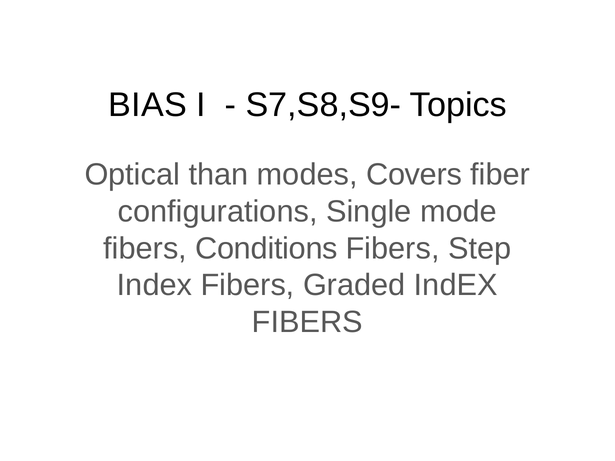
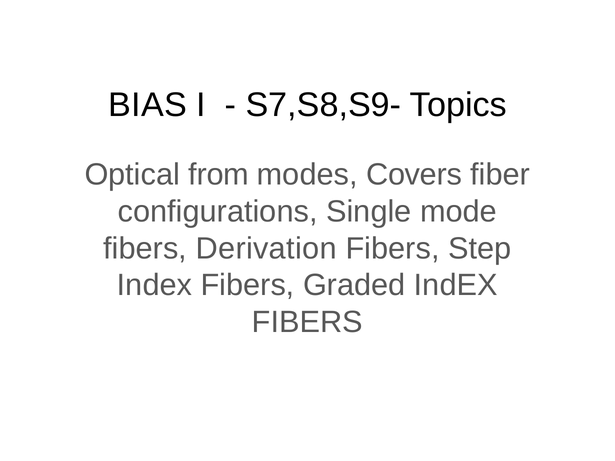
than: than -> from (219, 175)
Conditions: Conditions -> Derivation (266, 249)
